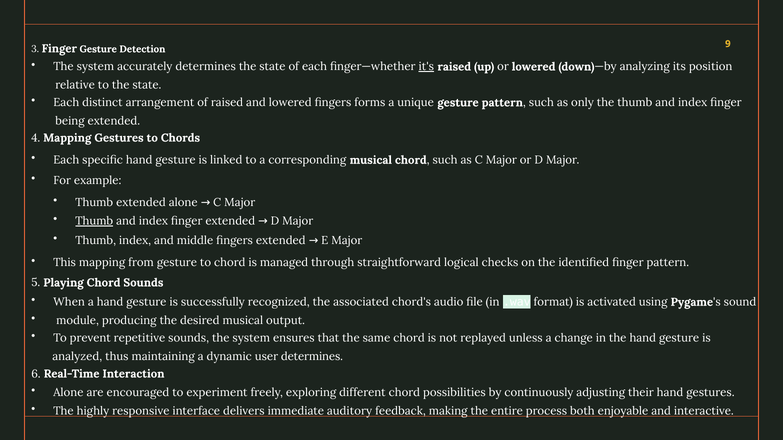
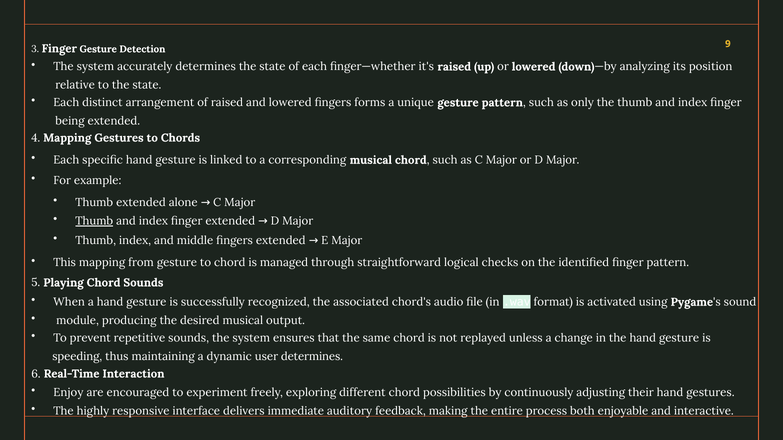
it's underline: present -> none (426, 67)
analyzed: analyzed -> speeding (77, 357)
Alone: Alone -> Enjoy (68, 393)
